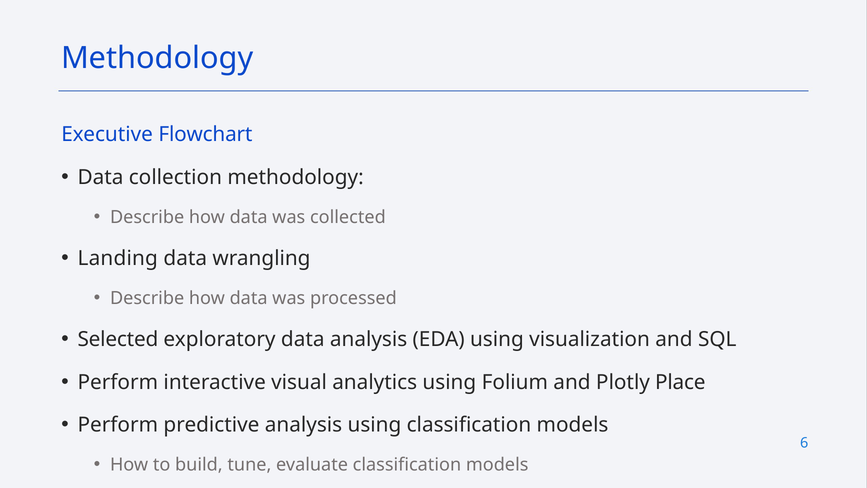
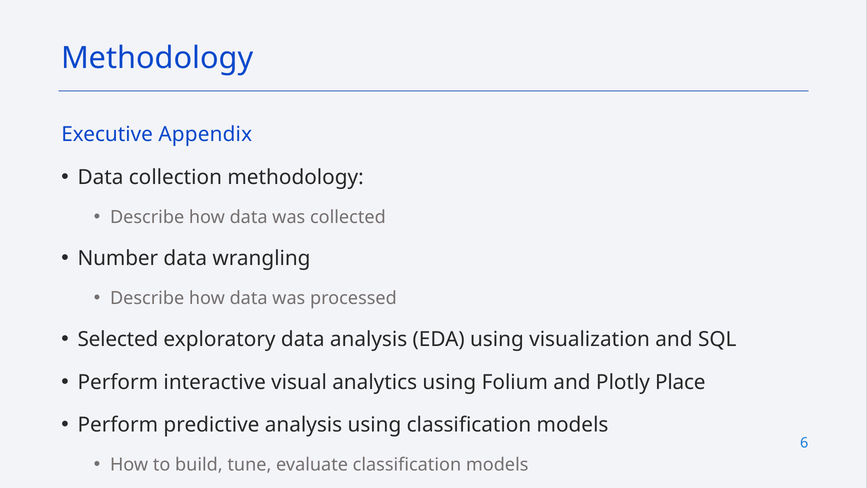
Flowchart: Flowchart -> Appendix (205, 135)
Landing: Landing -> Number (118, 258)
